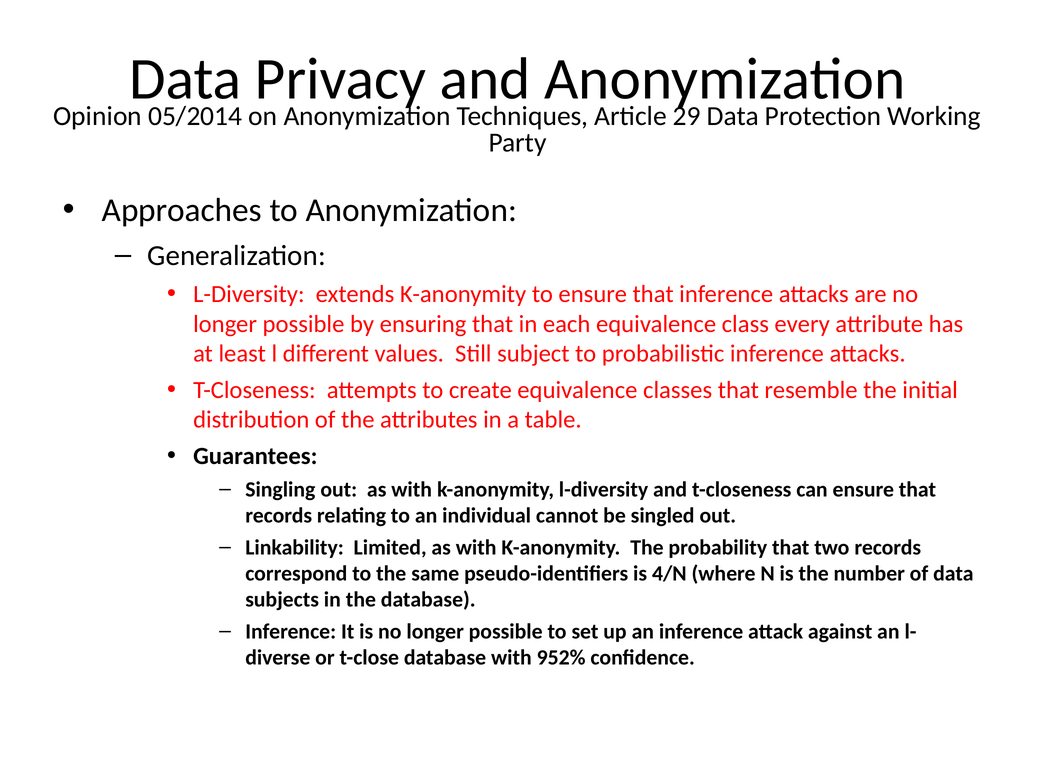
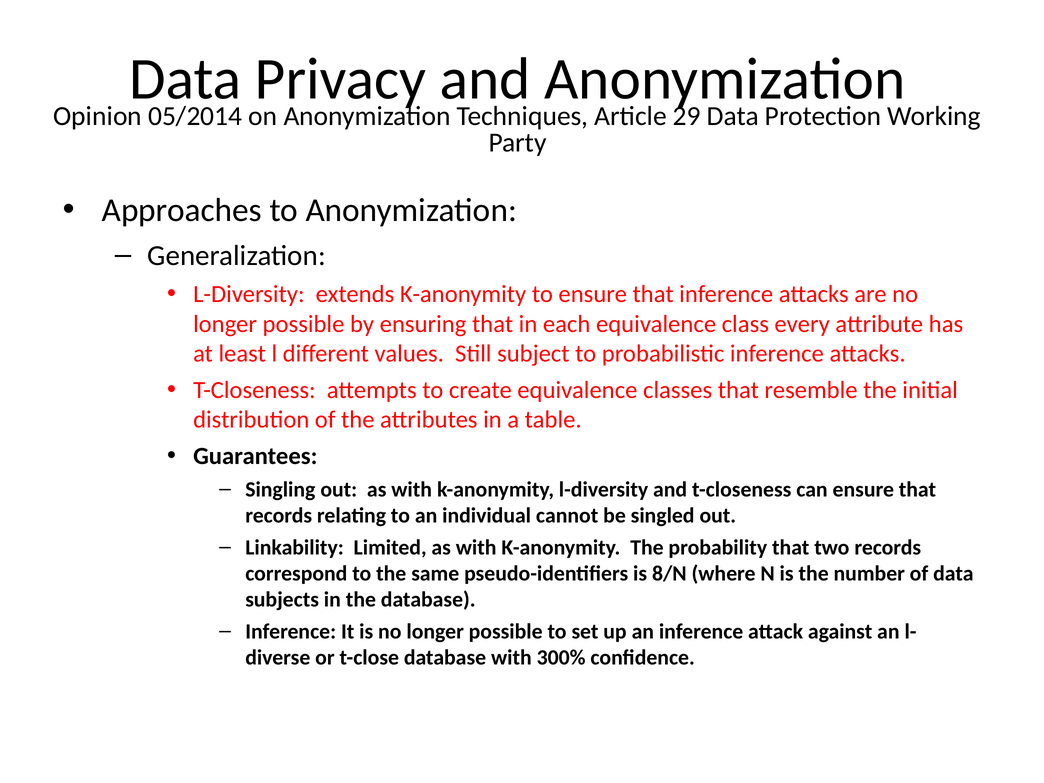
4/N: 4/N -> 8/N (669, 574)
952%: 952% -> 300% (561, 658)
